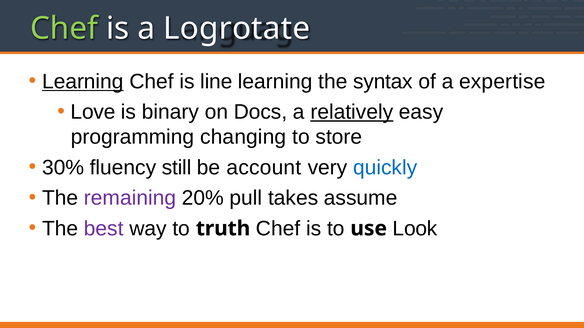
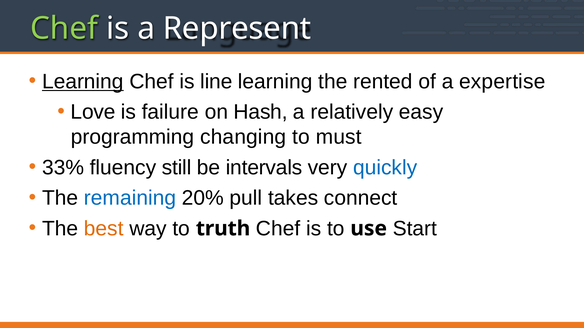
Logrotate: Logrotate -> Represent (237, 28)
syntax: syntax -> rented (383, 82)
binary: binary -> failure (170, 112)
Docs: Docs -> Hash (261, 112)
relatively underline: present -> none (352, 112)
store: store -> must (339, 137)
30%: 30% -> 33% (63, 168)
account: account -> intervals (264, 168)
remaining colour: purple -> blue (130, 198)
assume: assume -> connect (361, 198)
best colour: purple -> orange (104, 229)
Look: Look -> Start (415, 229)
